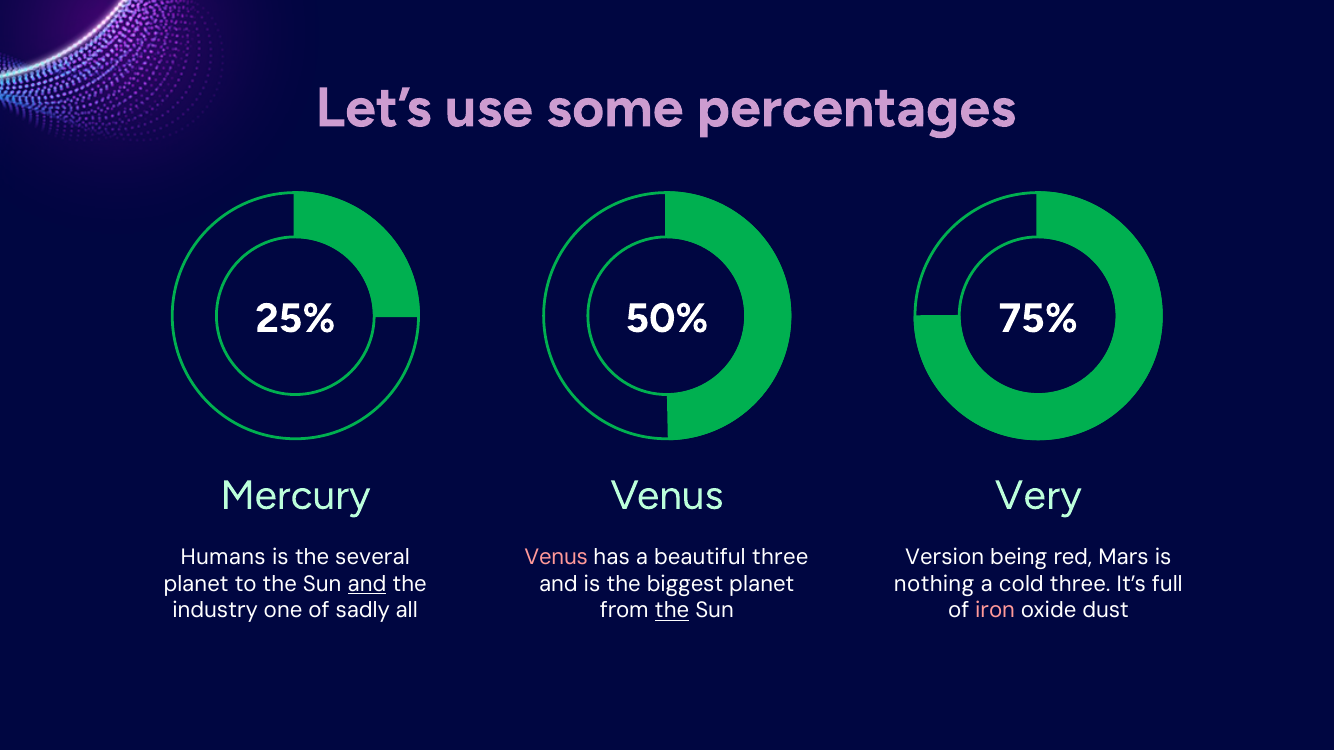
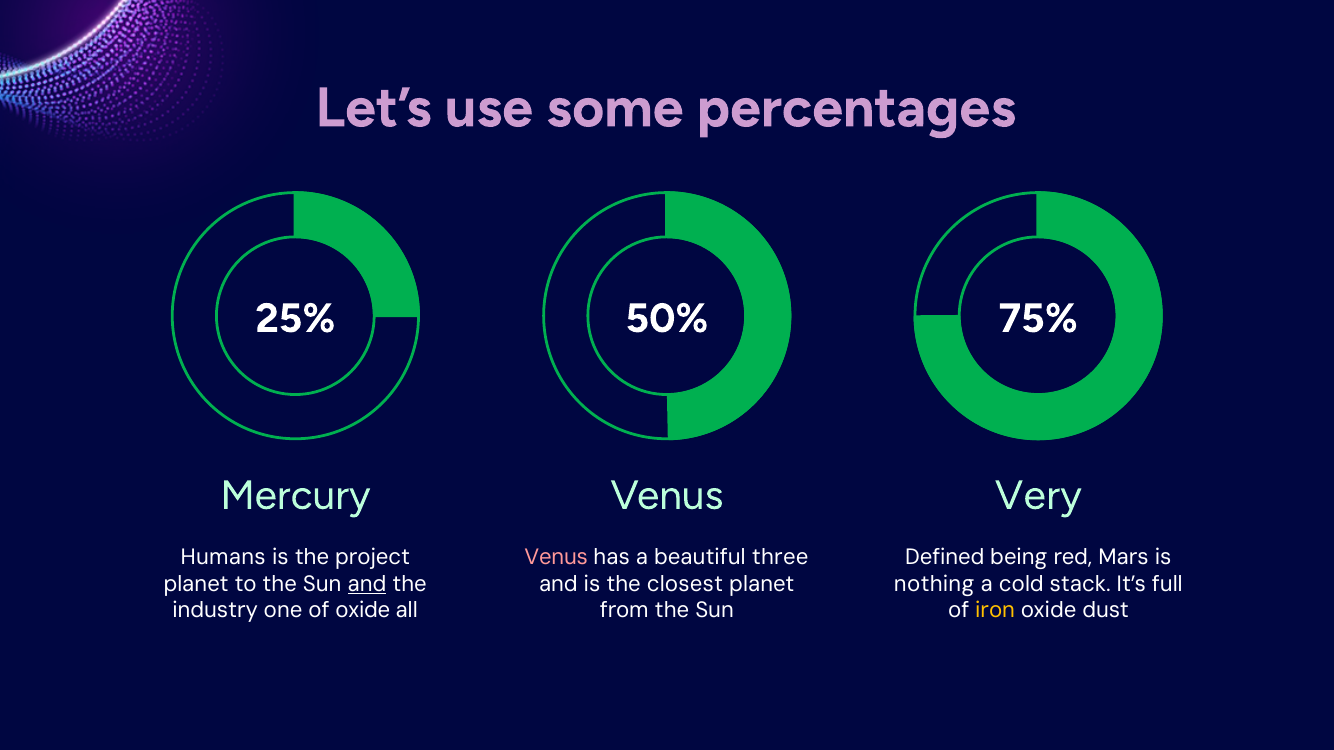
several: several -> project (373, 558)
Version: Version -> Defined (945, 558)
biggest: biggest -> closest (685, 584)
cold three: three -> stack (1080, 584)
of sadly: sadly -> oxide (363, 611)
the underline: present -> none (672, 611)
iron colour: pink -> yellow (995, 611)
